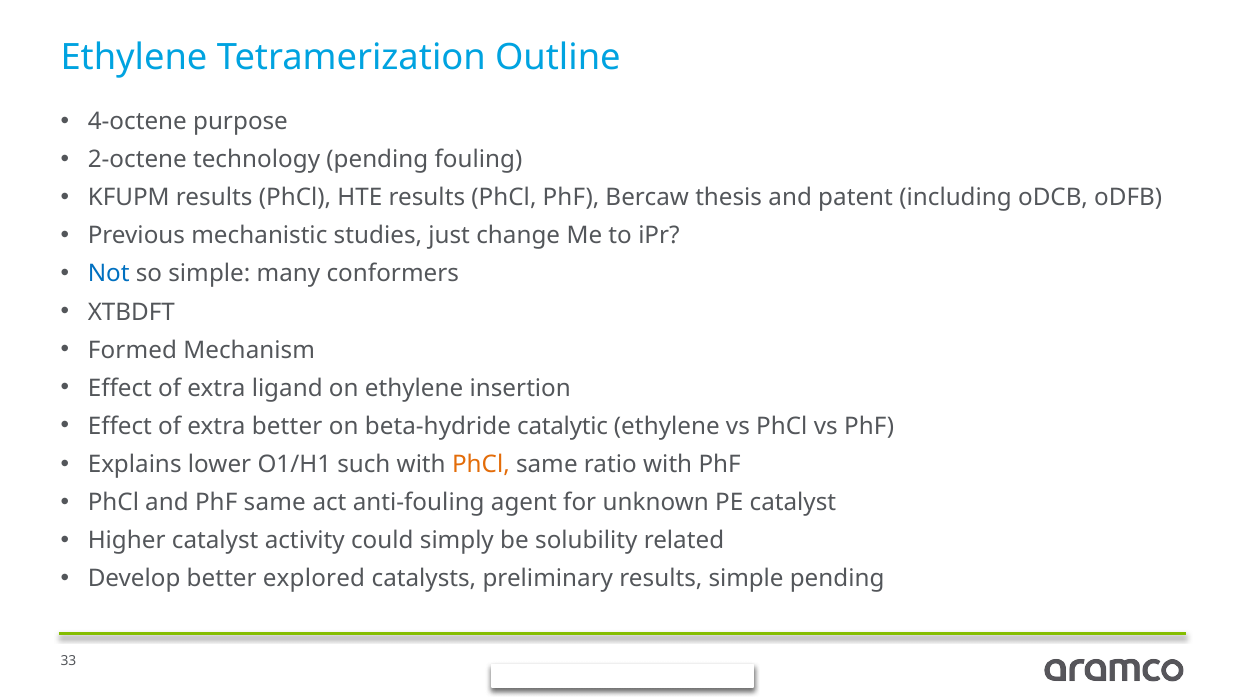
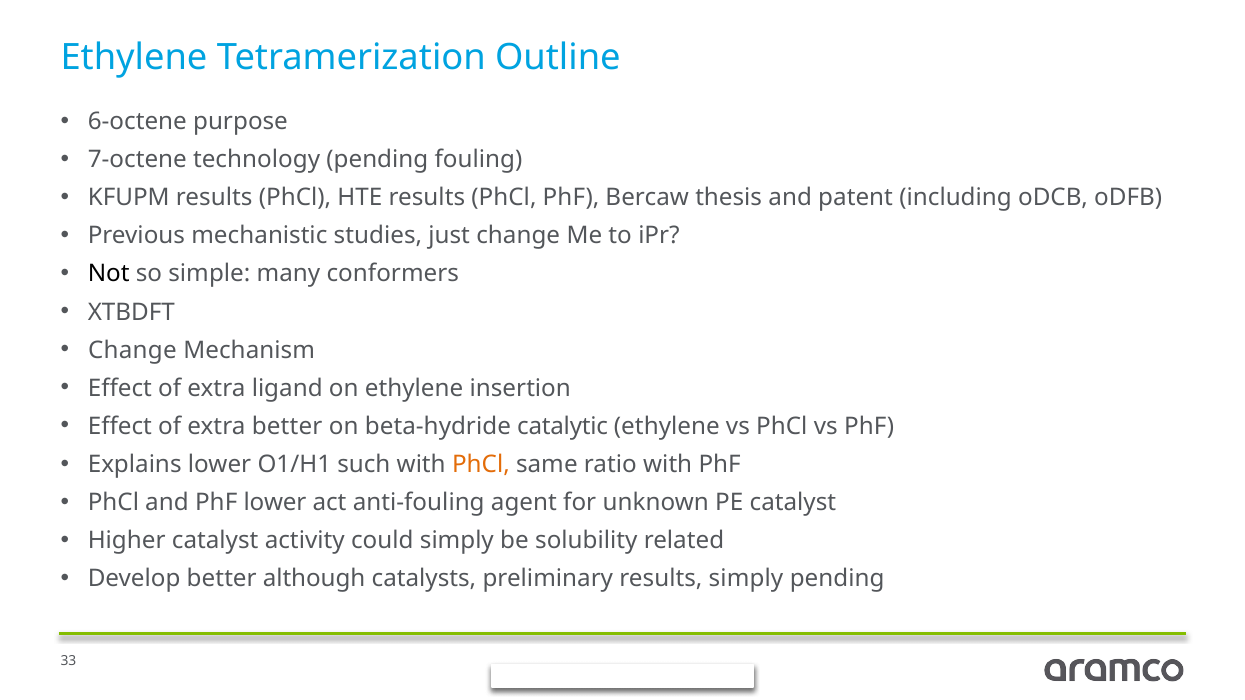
4-octene: 4-octene -> 6-octene (137, 122)
2-octene: 2-octene -> 7-octene (137, 160)
Not colour: blue -> black (109, 274)
Formed: Formed -> Change (132, 350)
PhF same: same -> lower (275, 503)
explored: explored -> although (314, 579)
results simple: simple -> simply (746, 579)
